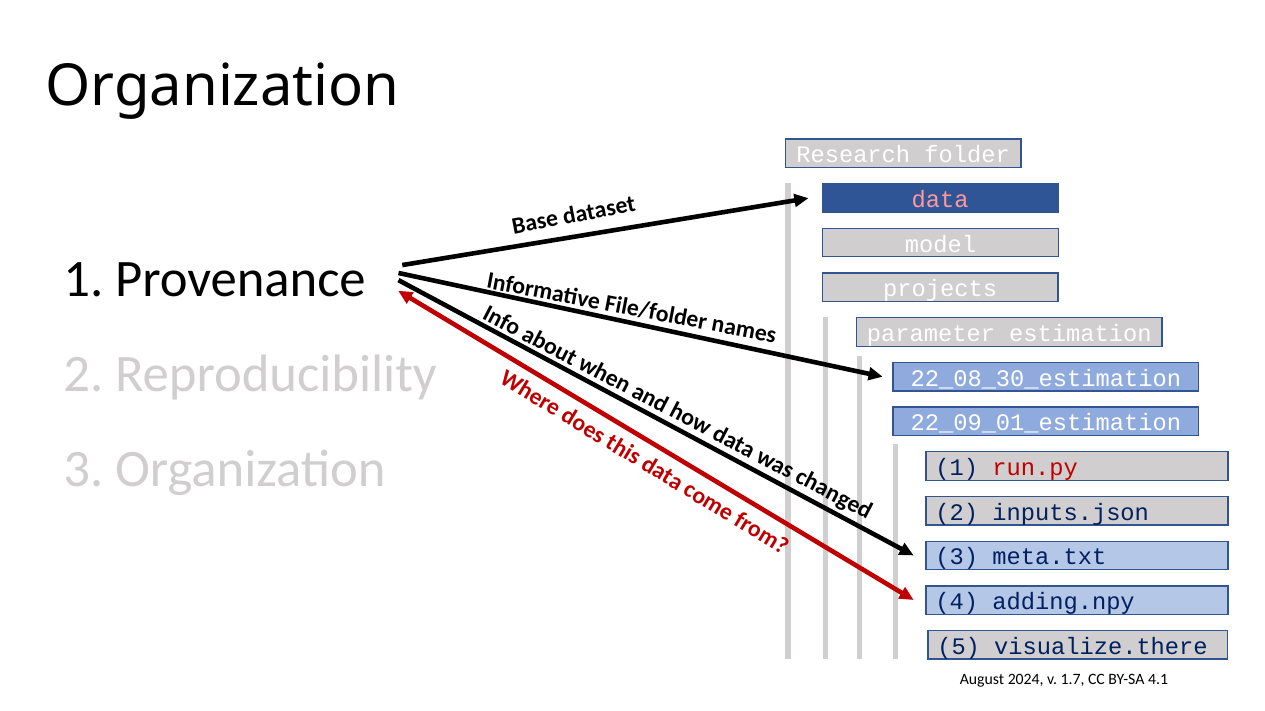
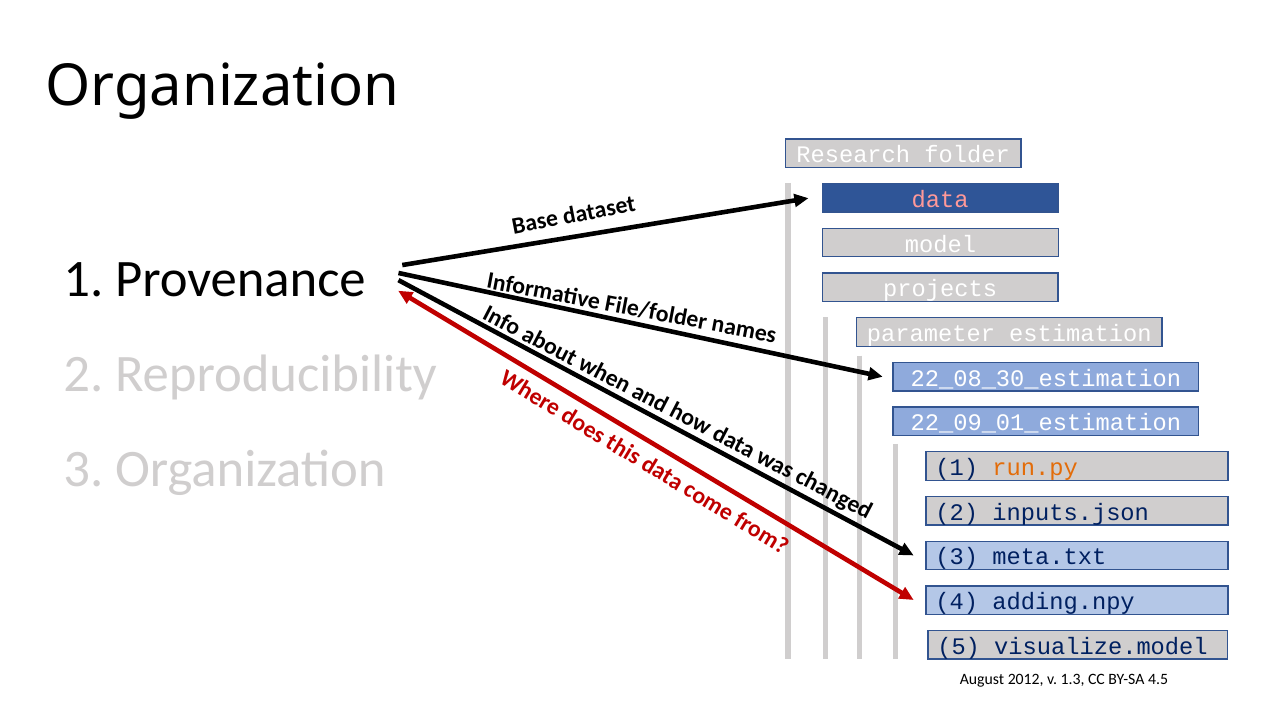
run.py colour: red -> orange (1035, 468)
visualize.there: visualize.there -> visualize.model (1101, 647)
2024: 2024 -> 2012 (1026, 679)
1.7: 1.7 -> 1.3 (1073, 679)
4.1: 4.1 -> 4.5 (1158, 679)
